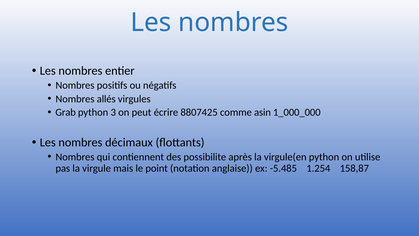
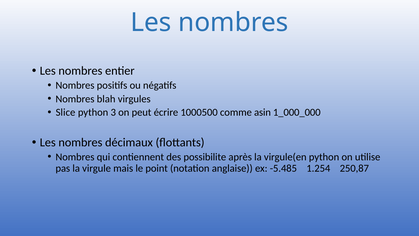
allés: allés -> blah (106, 99)
Grab: Grab -> Slice (65, 112)
8807425: 8807425 -> 1000500 (199, 112)
158,87: 158,87 -> 250,87 (354, 168)
